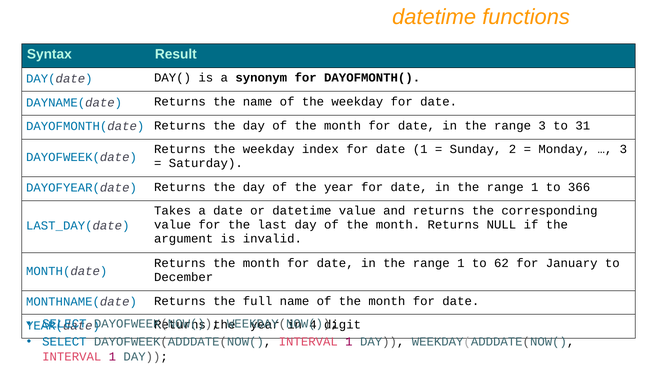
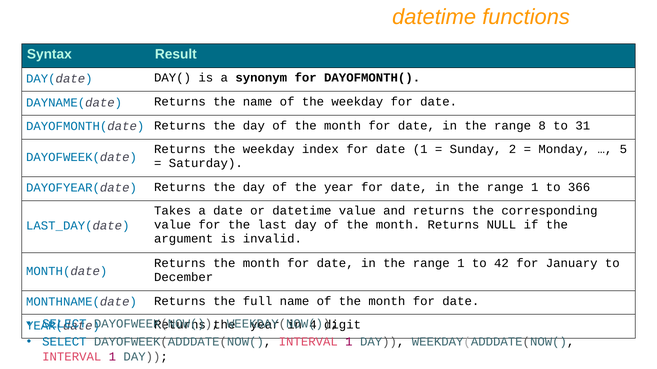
range 3: 3 -> 8 (542, 126)
3: 3 -> 5 (623, 149)
62: 62 -> 42 (501, 264)
